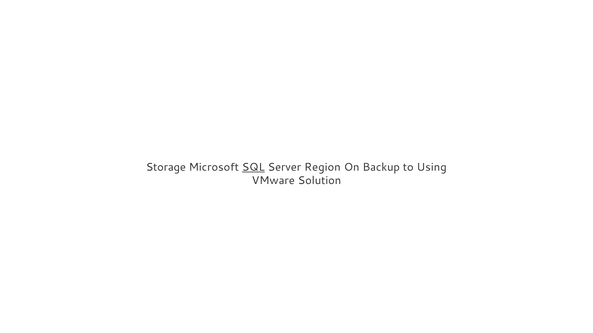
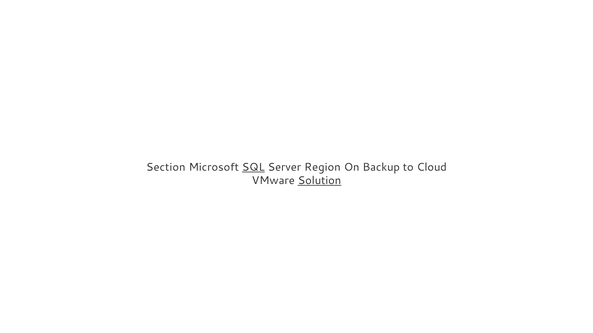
Storage: Storage -> Section (166, 167)
Using: Using -> Cloud (432, 167)
Solution underline: none -> present (319, 181)
